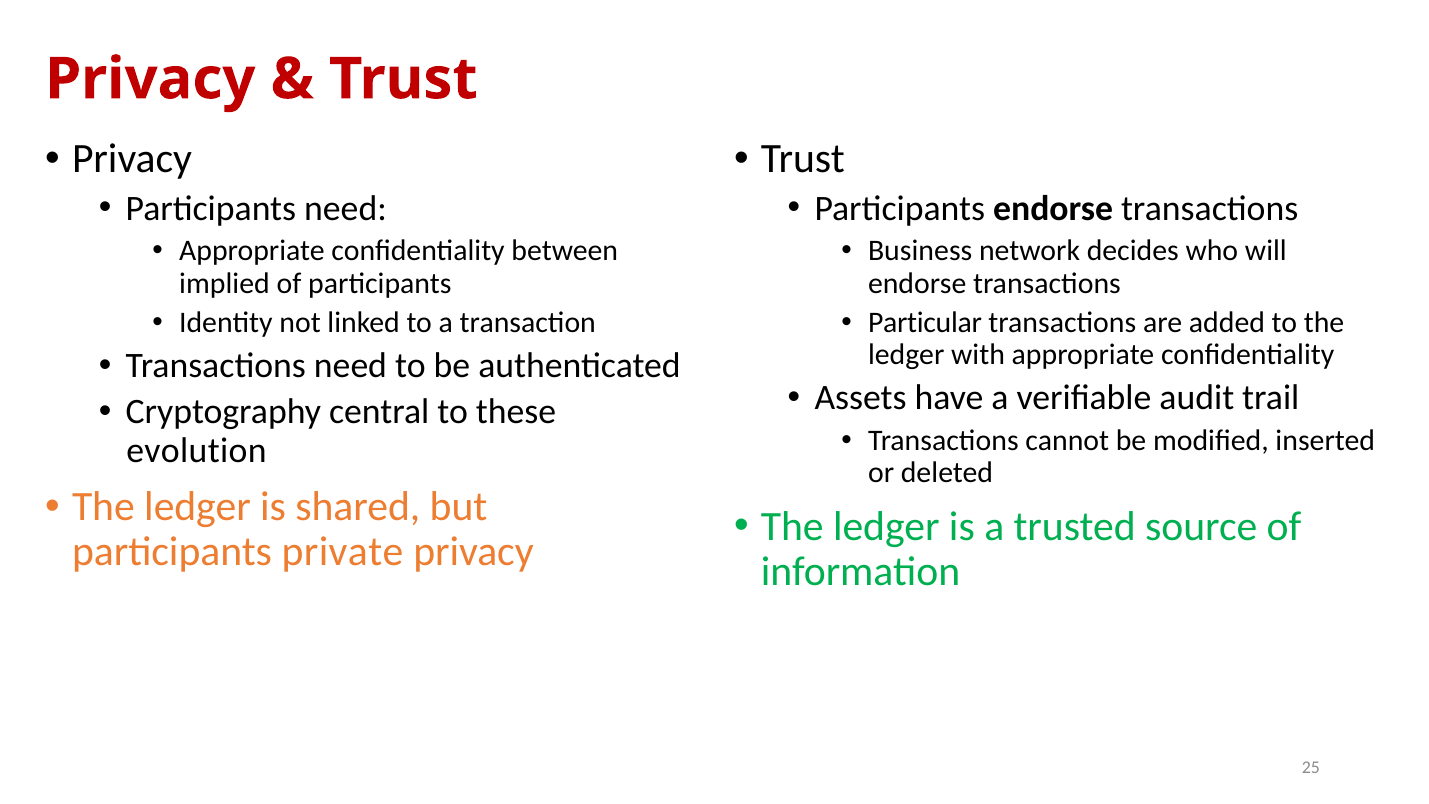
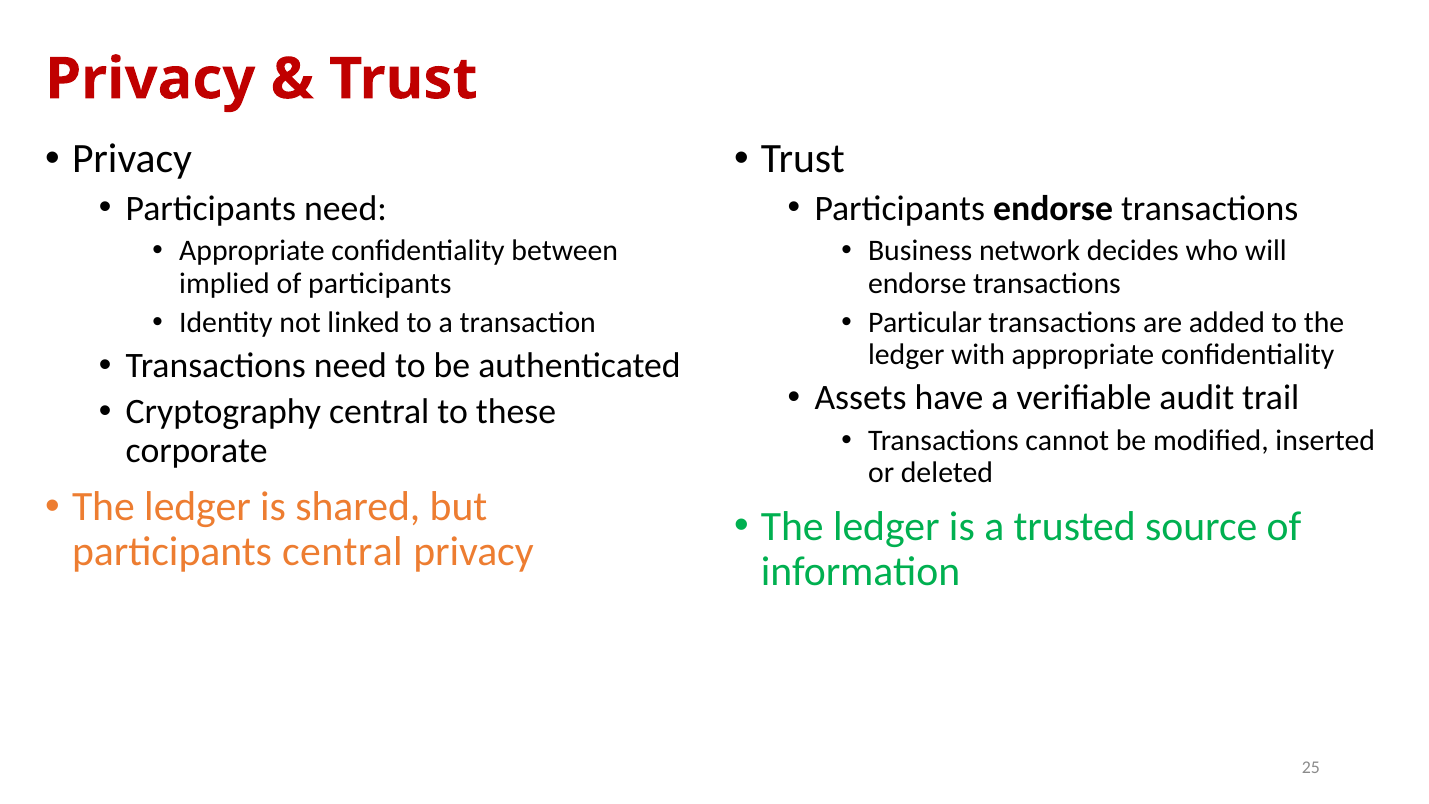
evolution: evolution -> corporate (197, 450)
participants private: private -> central (342, 552)
